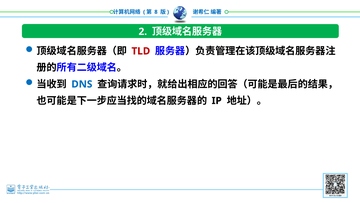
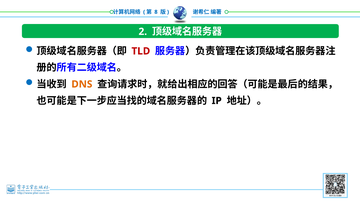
DNS colour: blue -> orange (82, 84)
